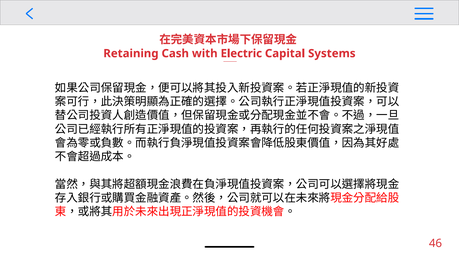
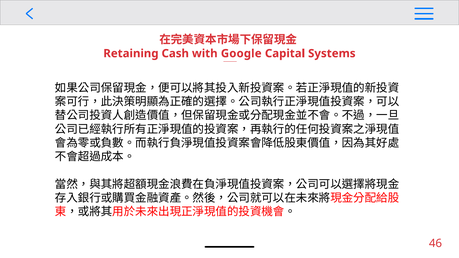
Electric: Electric -> Google (241, 54)
